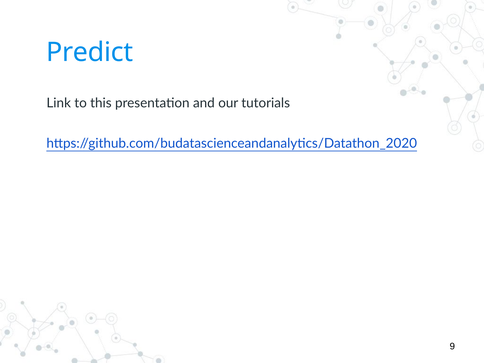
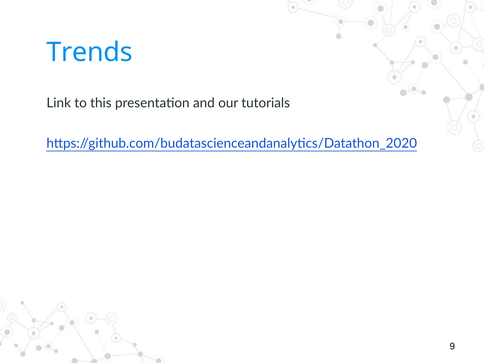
Predict: Predict -> Trends (90, 52)
